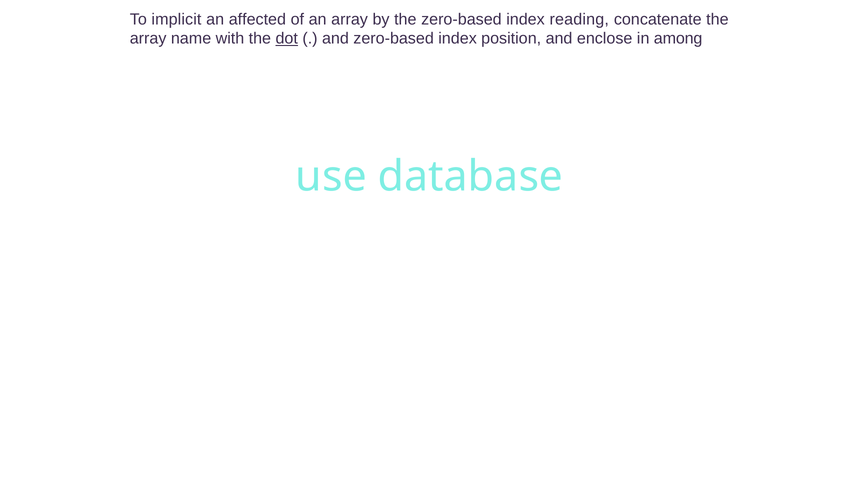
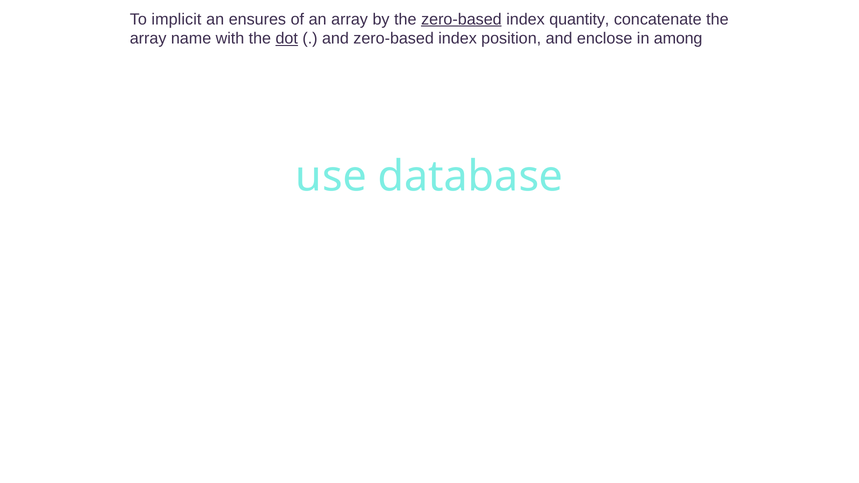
affected: affected -> ensures (257, 19)
zero-based underline: none -> present (461, 19)
reading: reading -> quantity (579, 19)
